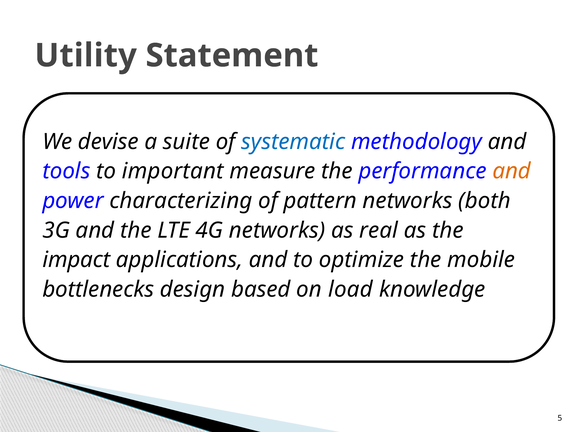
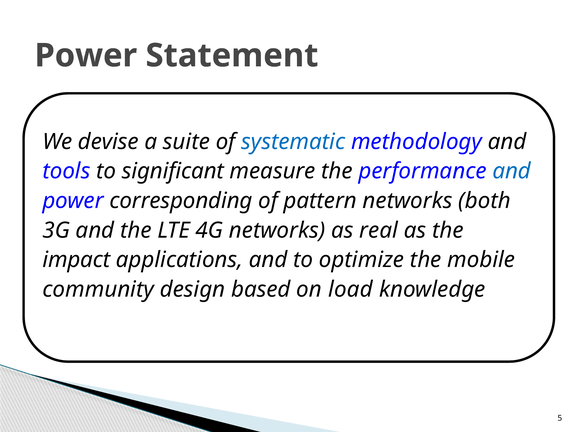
Utility: Utility -> Power (86, 56)
important: important -> significant (173, 171)
and colour: orange -> blue (512, 171)
characterizing: characterizing -> corresponding (181, 201)
bottlenecks: bottlenecks -> community (98, 289)
